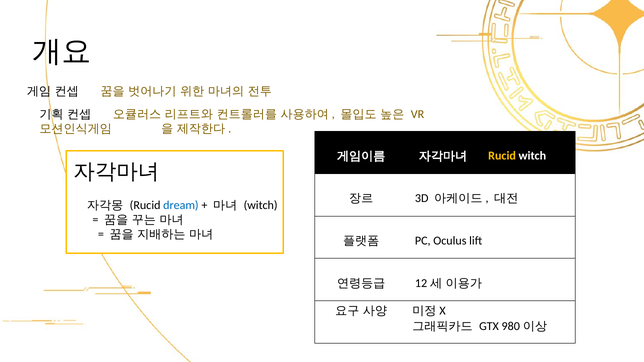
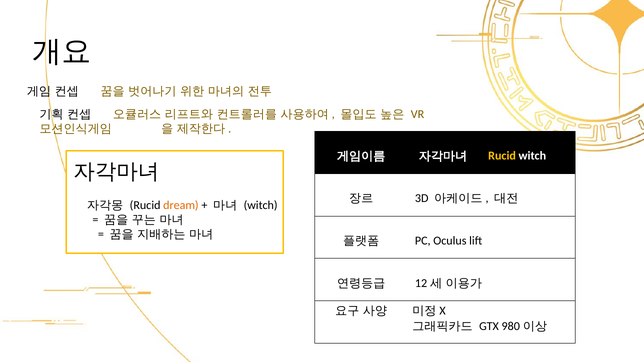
dream colour: blue -> orange (181, 206)
